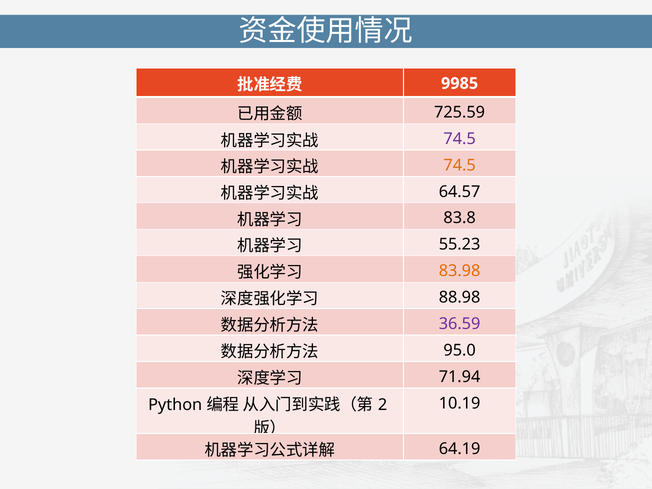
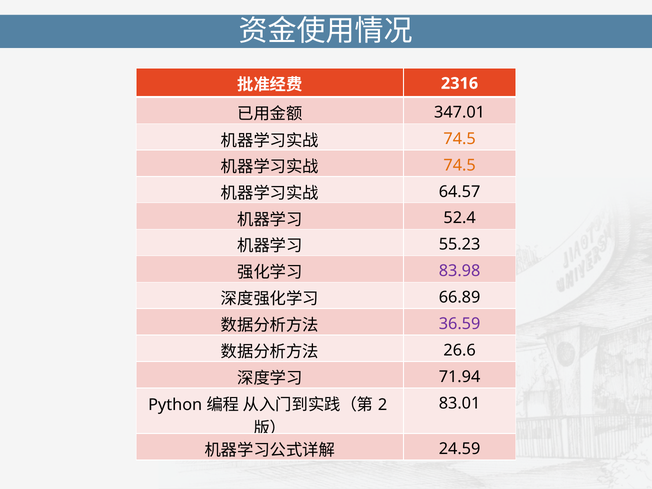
9985: 9985 -> 2316 (460, 83)
725.59: 725.59 -> 347.01 (460, 112)
74.5 colour: purple -> orange (460, 139)
83.8: 83.8 -> 52.4 (460, 218)
83.98 colour: orange -> purple (460, 271)
88.98: 88.98 -> 66.89 (460, 297)
95.0: 95.0 -> 26.6 (460, 350)
10.19: 10.19 -> 83.01 (460, 403)
64.19: 64.19 -> 24.59 (460, 449)
